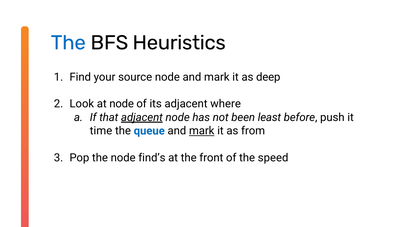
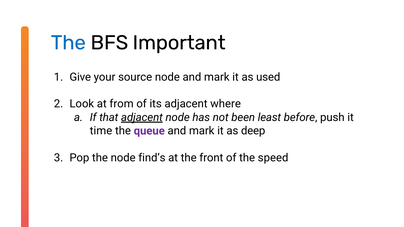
Heuristics: Heuristics -> Important (179, 43)
Find: Find -> Give (80, 77)
deep: deep -> used (268, 77)
at node: node -> from (122, 104)
queue colour: blue -> purple (149, 131)
mark underline: present -> none (202, 131)
from: from -> deep (253, 131)
